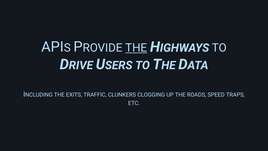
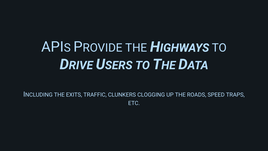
THE underline: present -> none (136, 48)
